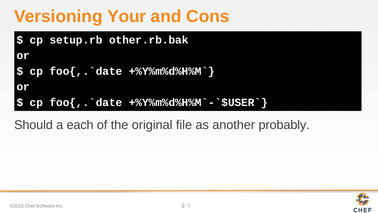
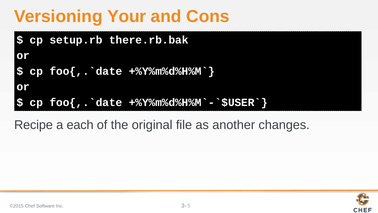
other.rb.bak: other.rb.bak -> there.rb.bak (149, 40)
Should: Should -> Recipe (34, 125)
probably: probably -> changes (284, 125)
